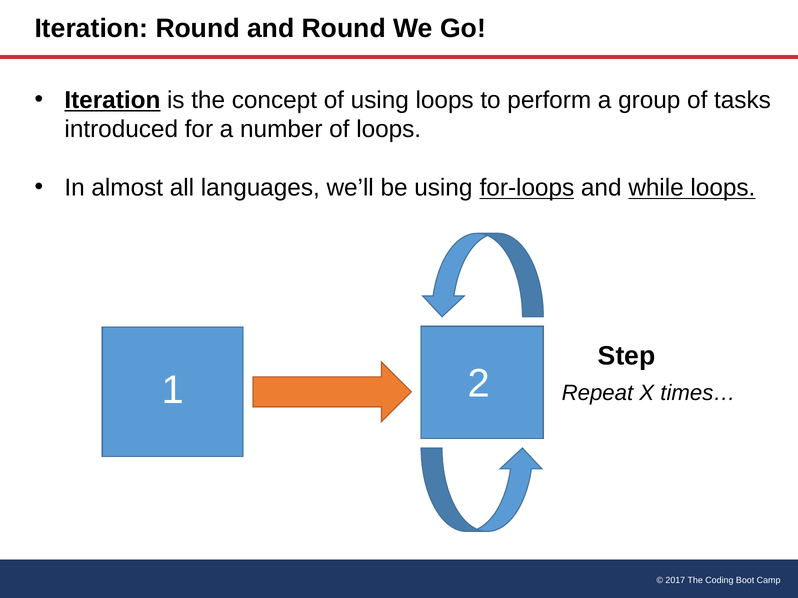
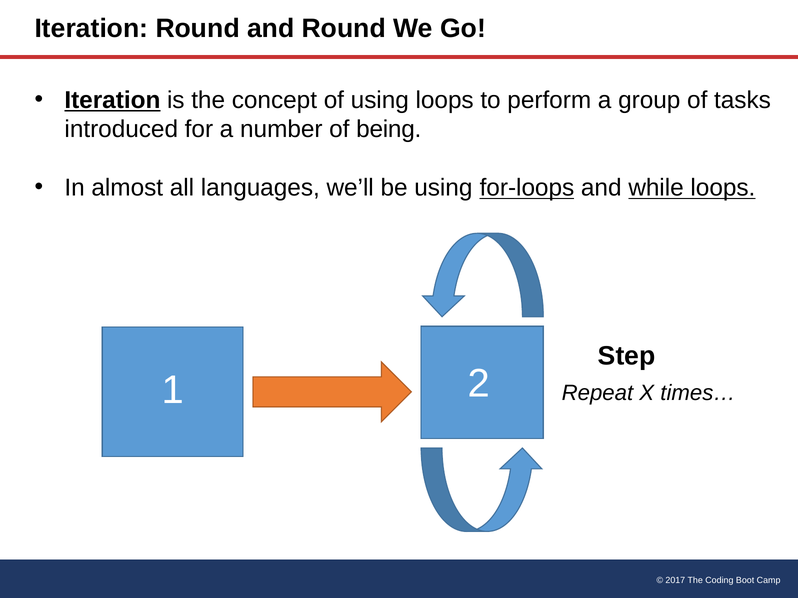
of loops: loops -> being (389, 129)
